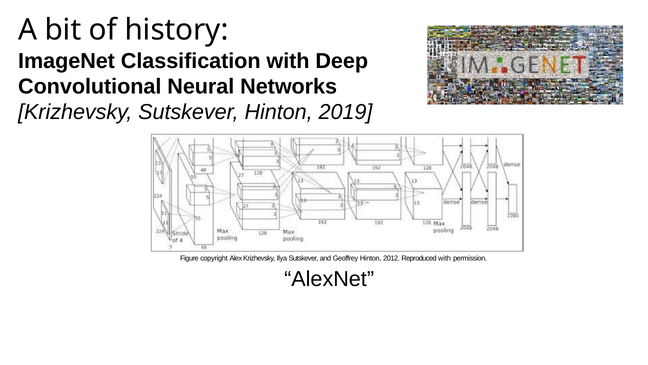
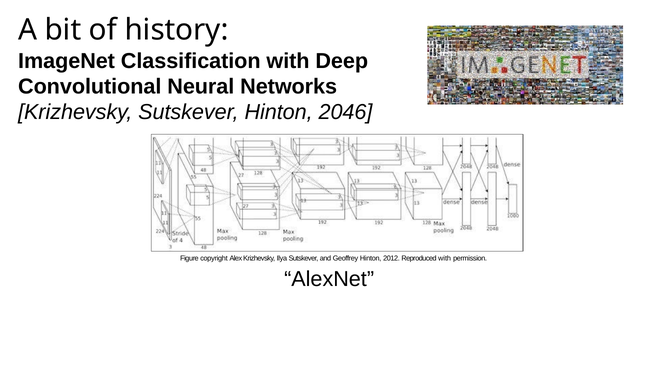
2019: 2019 -> 2046 (345, 112)
